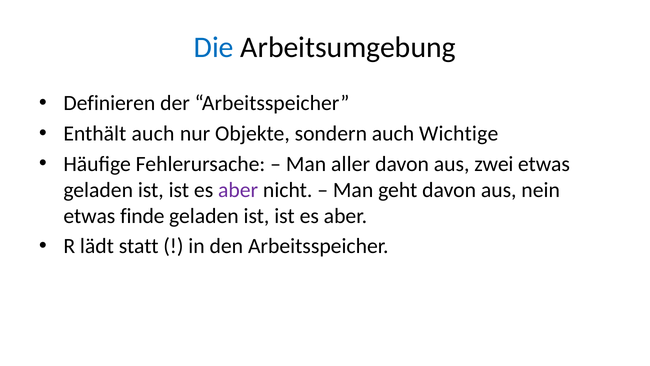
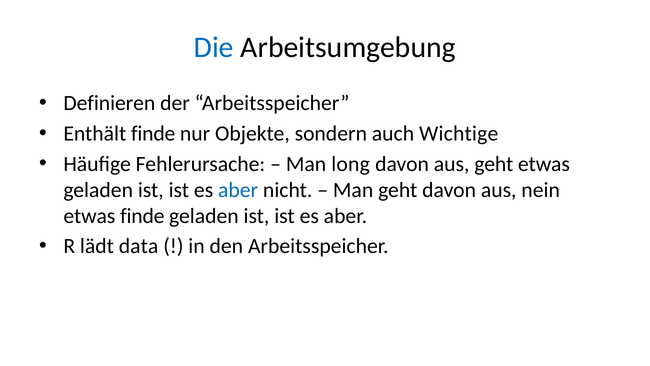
Enthält auch: auch -> finde (153, 133)
aller: aller -> long (351, 164)
aus zwei: zwei -> geht (494, 164)
aber colour: purple -> blue (238, 190)
statt: statt -> data (139, 246)
